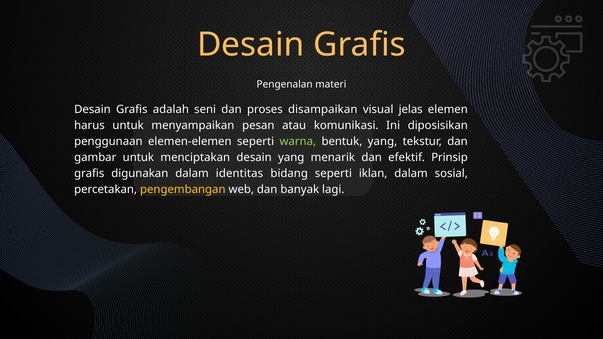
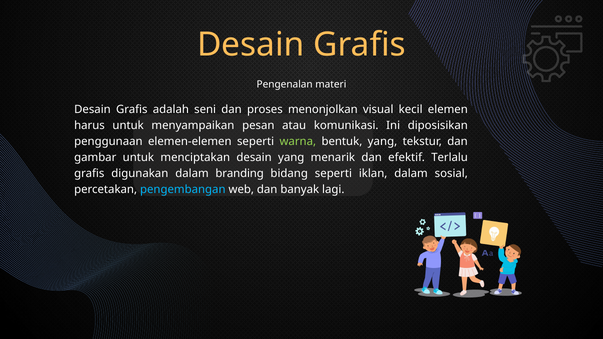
disampaikan: disampaikan -> menonjolkan (323, 110)
jelas: jelas -> kecil (411, 110)
Prinsip: Prinsip -> Terlalu (450, 158)
identitas: identitas -> branding (240, 174)
pengembangan colour: yellow -> light blue (183, 190)
